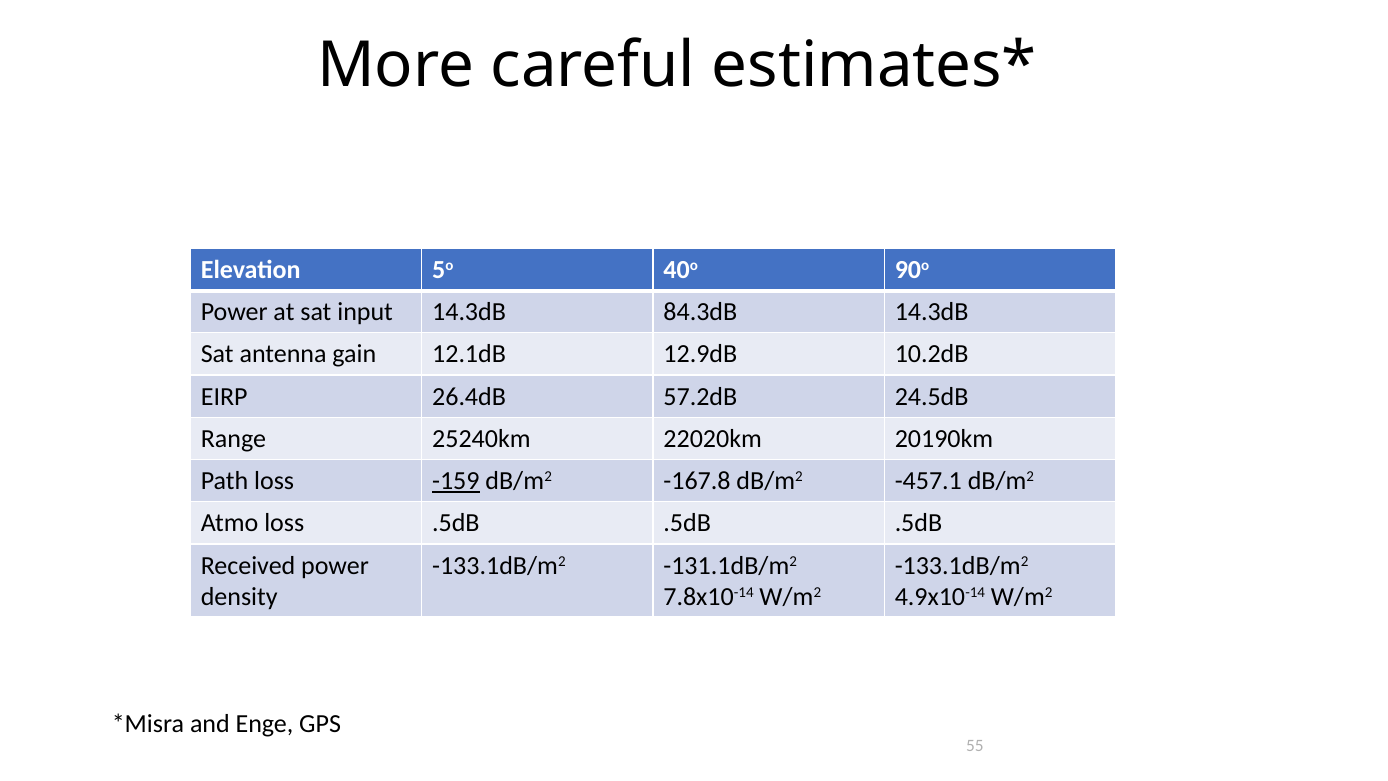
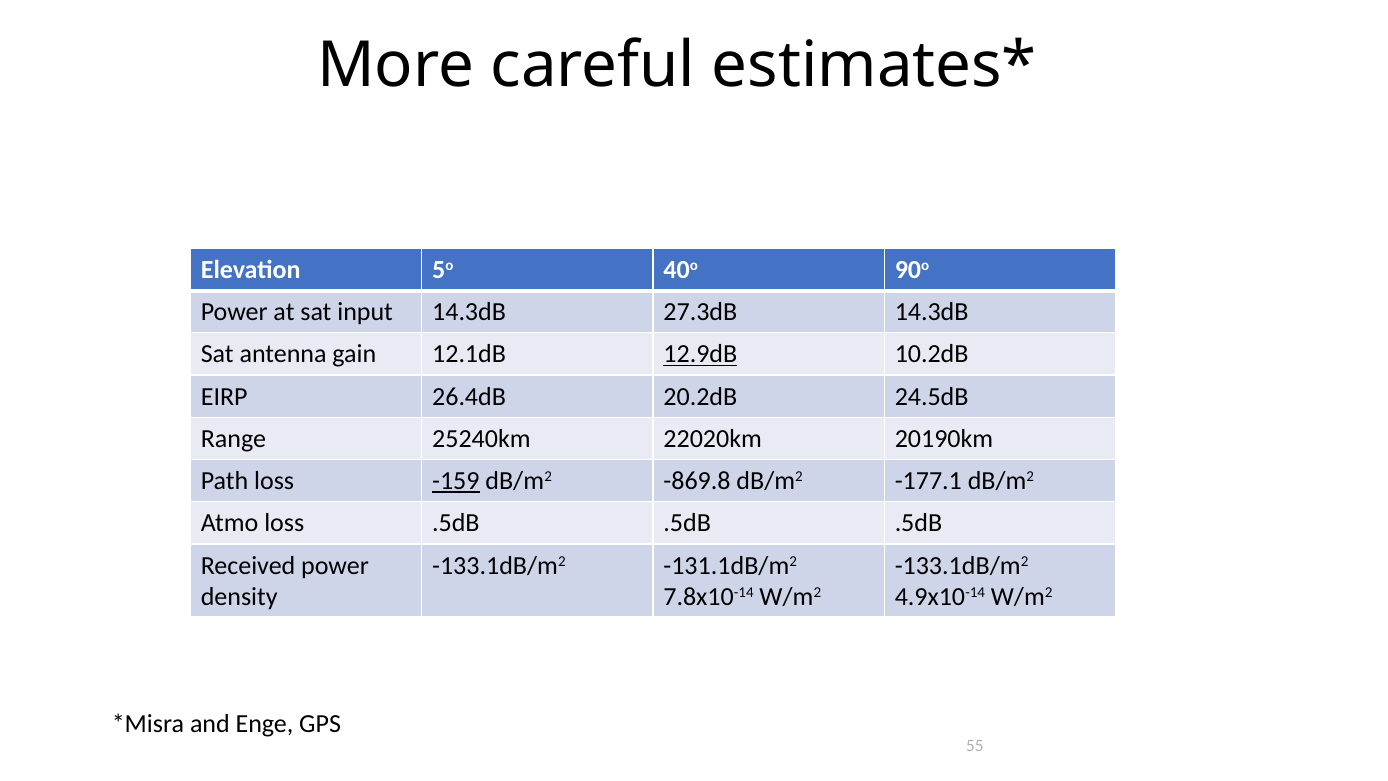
84.3dB: 84.3dB -> 27.3dB (700, 312)
12.9dB underline: none -> present (700, 354)
57.2dB: 57.2dB -> 20.2dB (700, 396)
-167.8: -167.8 -> -869.8 (697, 481)
-457.1: -457.1 -> -177.1 (928, 481)
